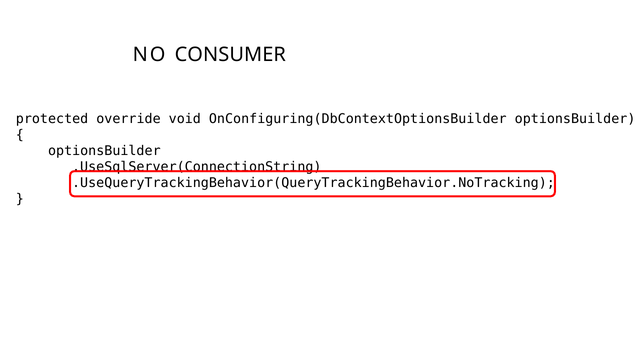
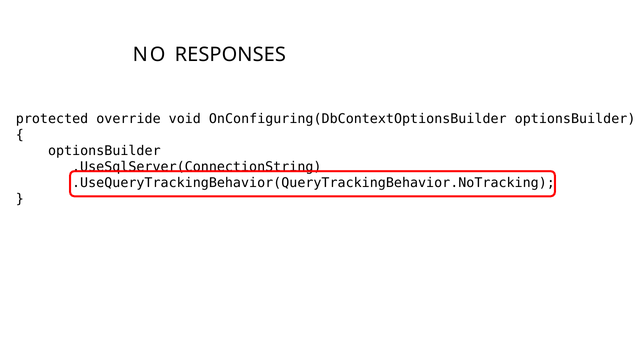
CONSUMER: CONSUMER -> RESPONSES (230, 55)
